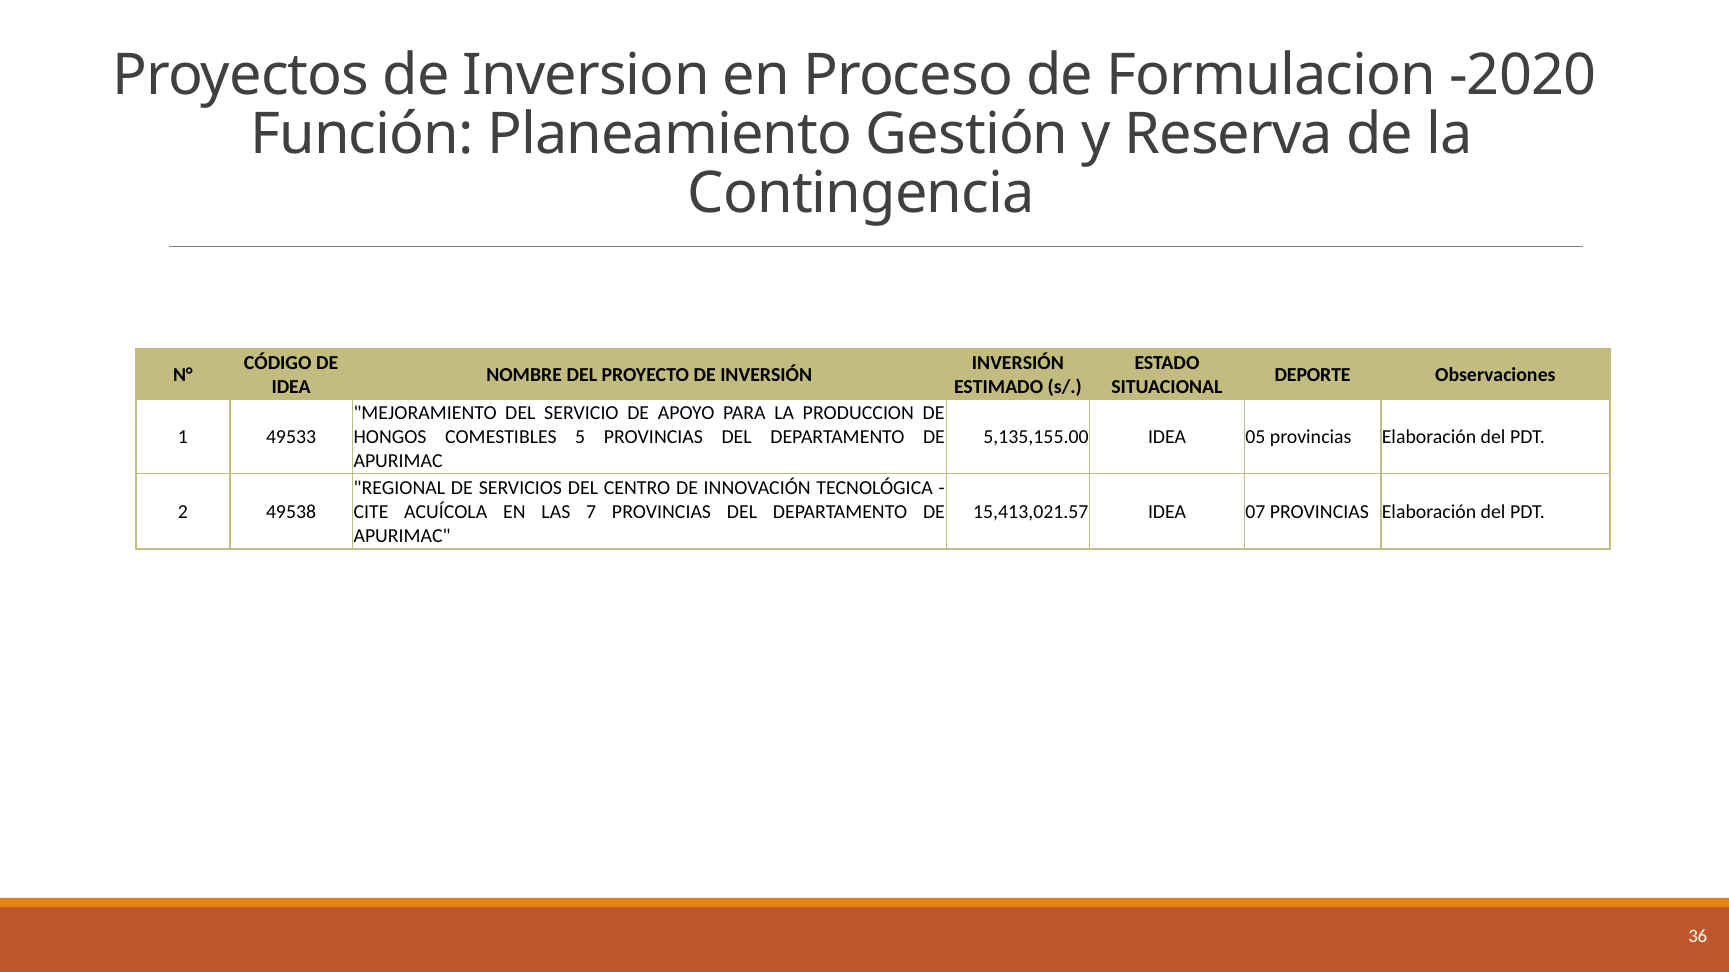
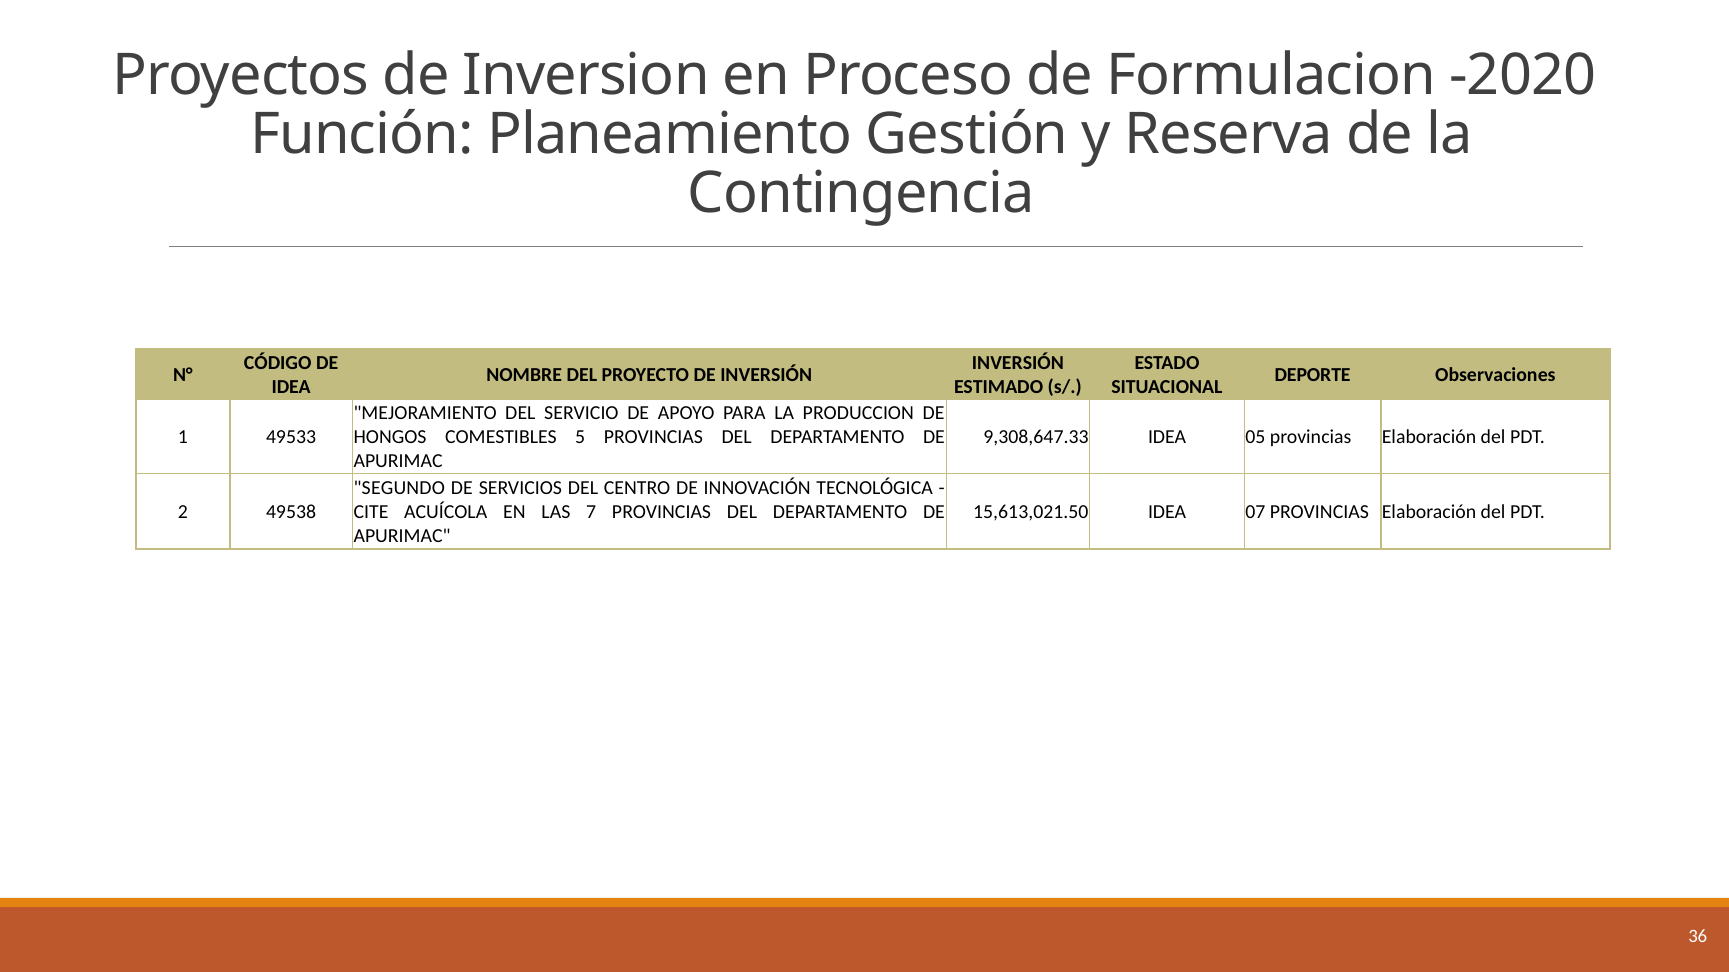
5,135,155.00: 5,135,155.00 -> 9,308,647.33 (1036, 437)
REGIONAL: REGIONAL -> SEGUNDO (399, 488)
15,413,021.57: 15,413,021.57 -> 15,613,021.50 (1031, 512)
